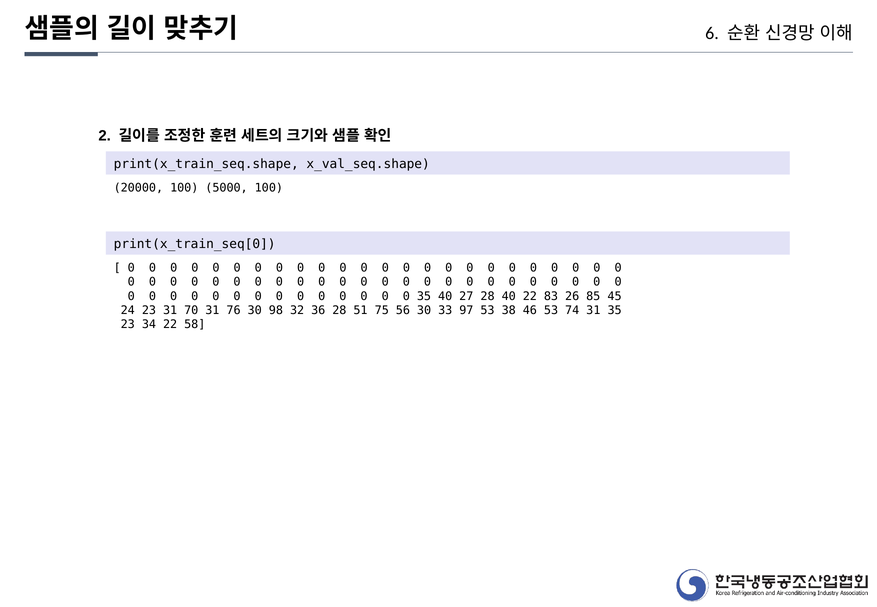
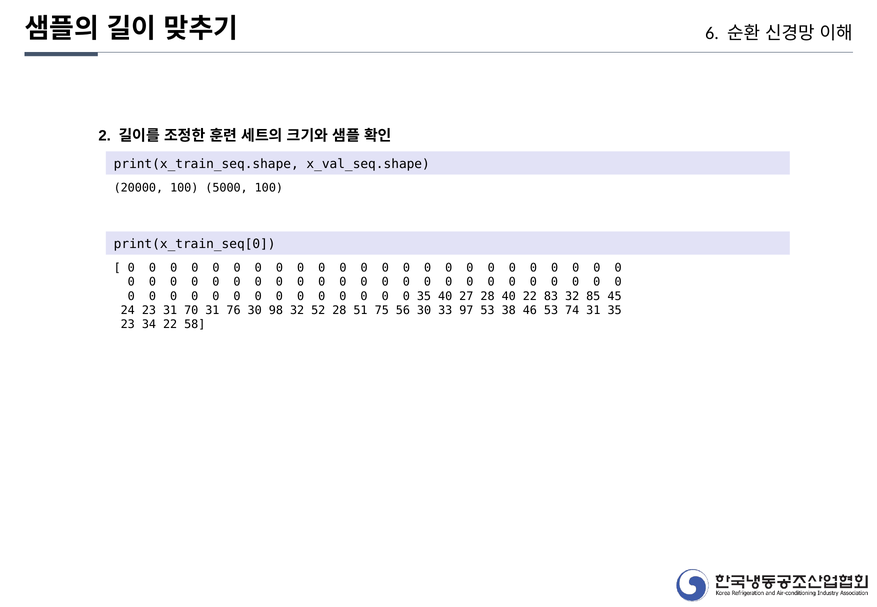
83 26: 26 -> 32 (572, 296)
36: 36 -> 52 (318, 310)
